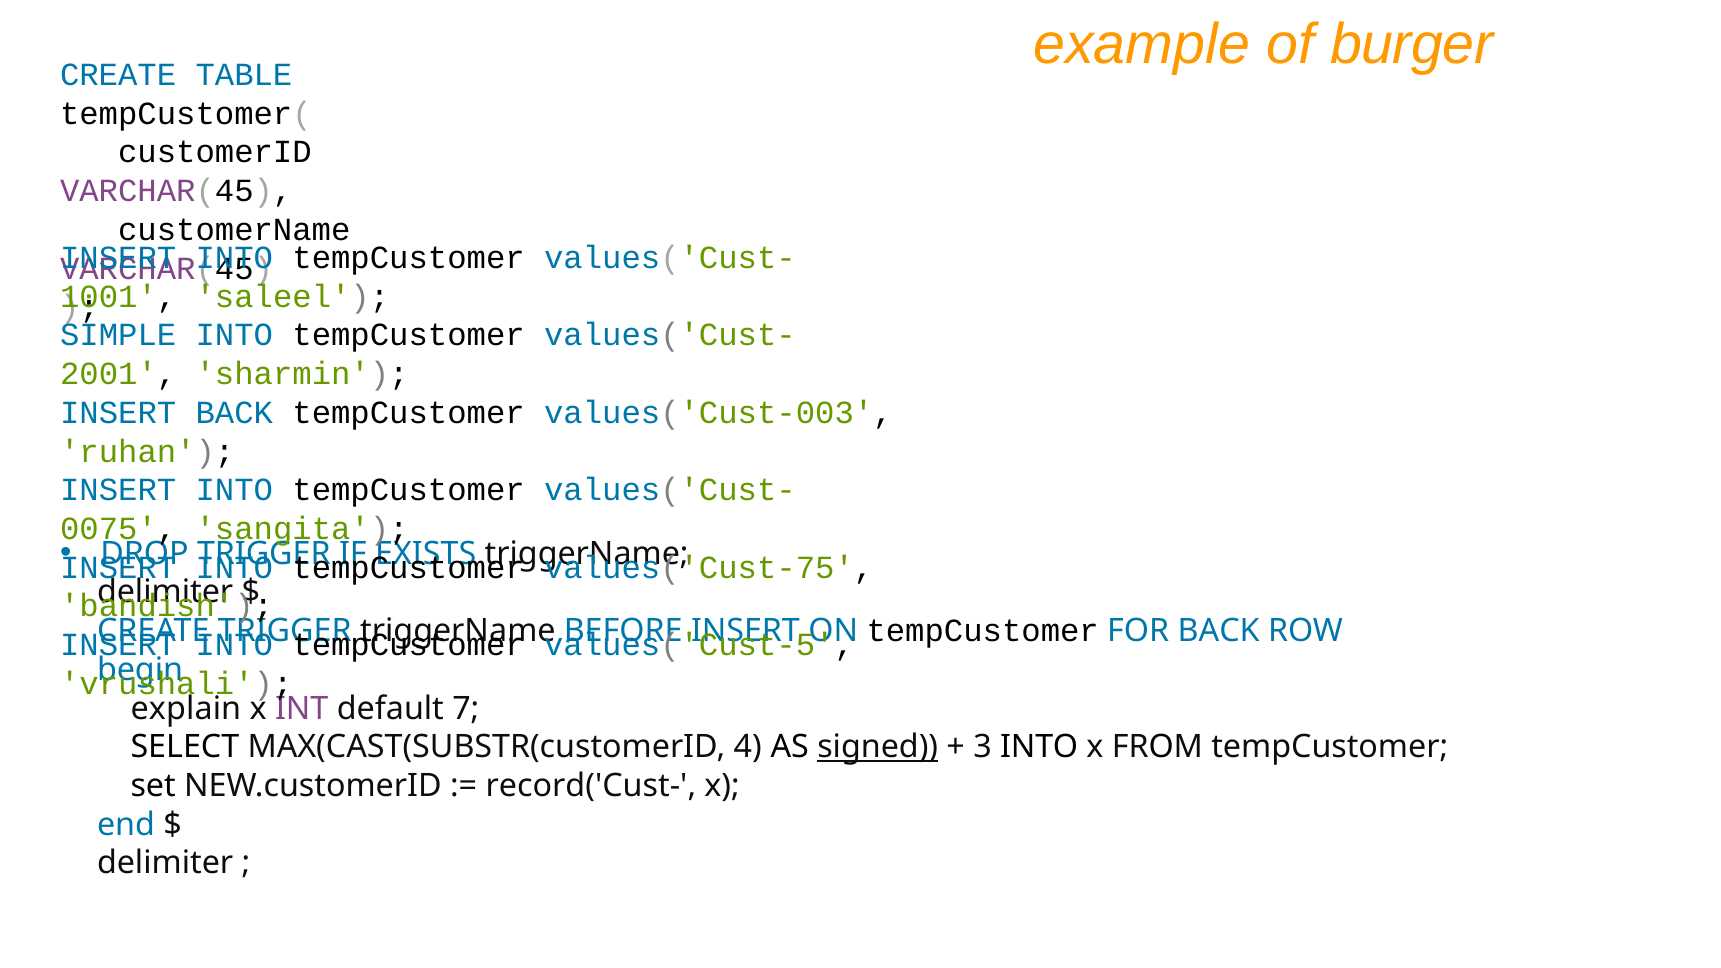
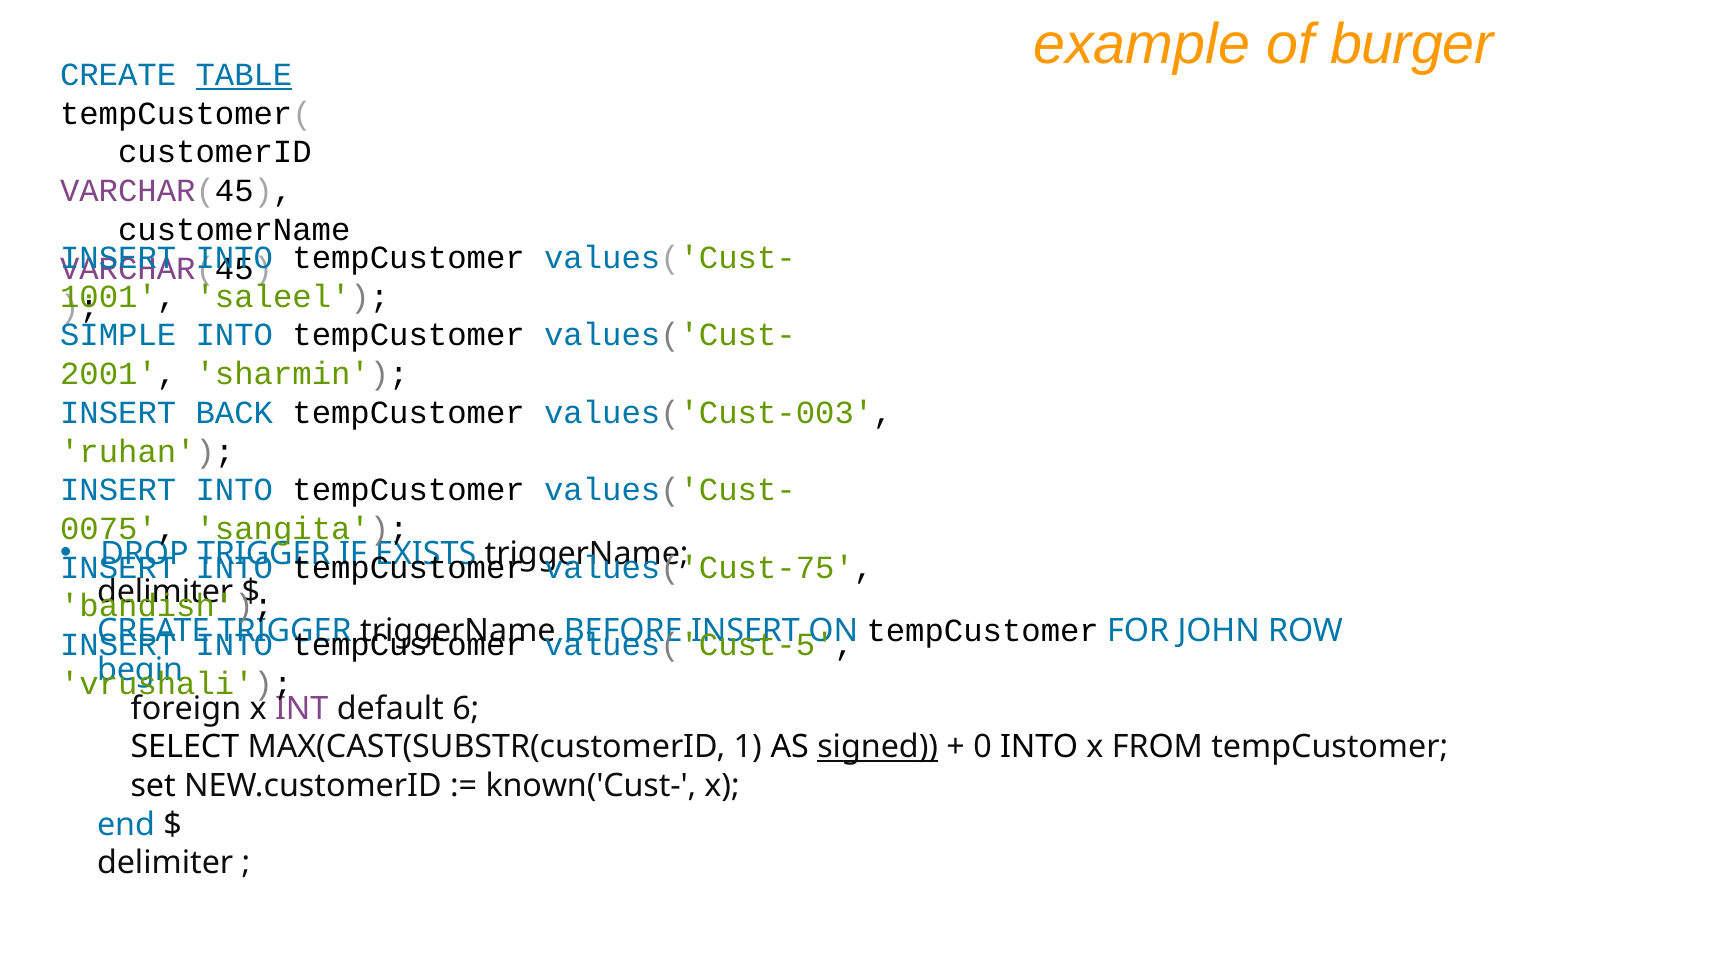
TABLE underline: none -> present (244, 75)
FOR BACK: BACK -> JOHN (1219, 631)
explain: explain -> foreign (186, 708)
7: 7 -> 6 (466, 708)
4: 4 -> 1 (748, 747)
3: 3 -> 0 (983, 747)
record('Cust-: record('Cust- -> known('Cust- (591, 786)
